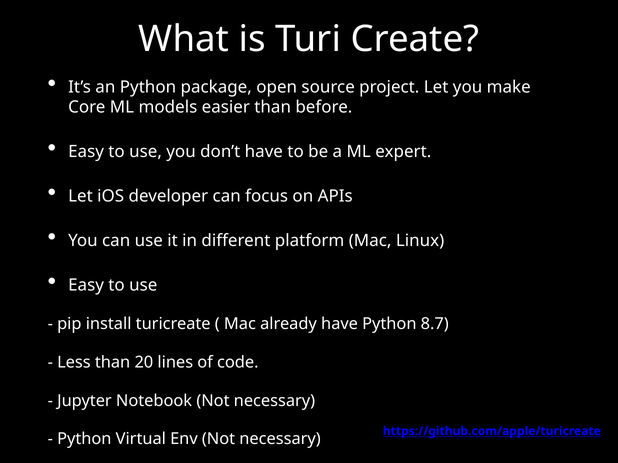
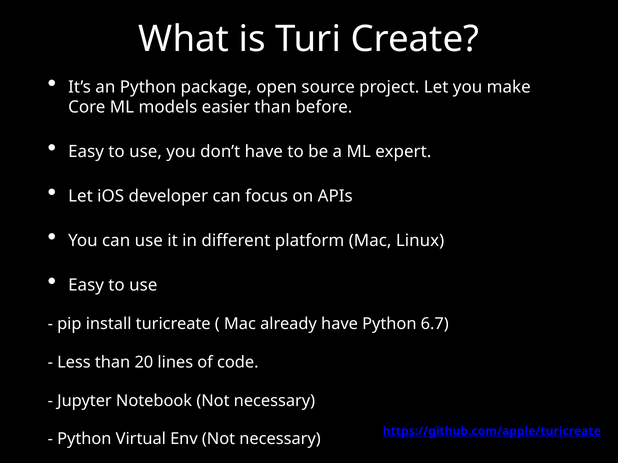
8.7: 8.7 -> 6.7 (435, 324)
